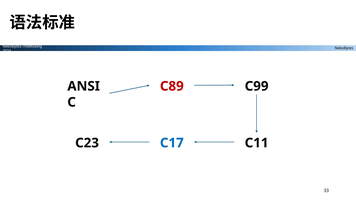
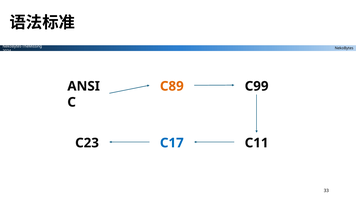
C89 colour: red -> orange (172, 86)
